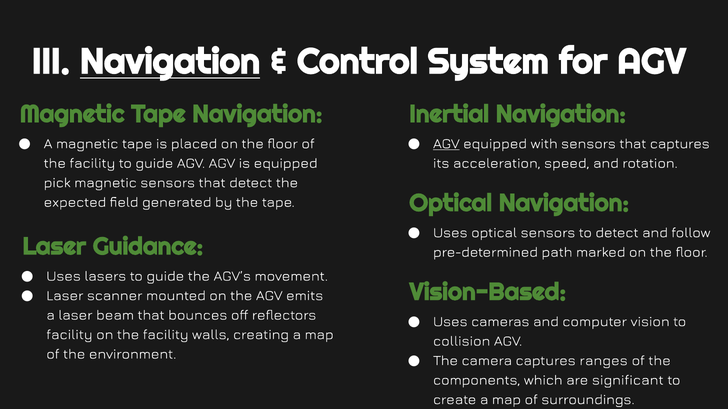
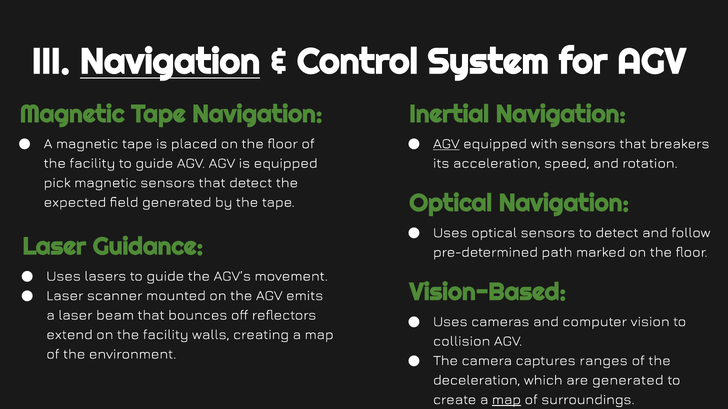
that captures: captures -> breakers (680, 144)
facility: facility -> extend (69, 335)
components: components -> deceleration (477, 380)
are significant: significant -> generated (628, 380)
map underline: none -> present (506, 400)
